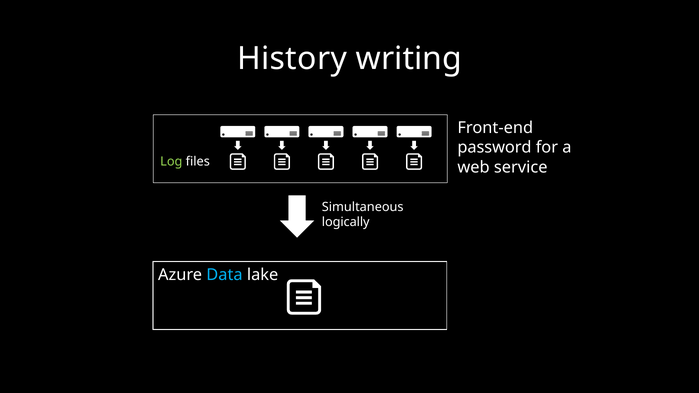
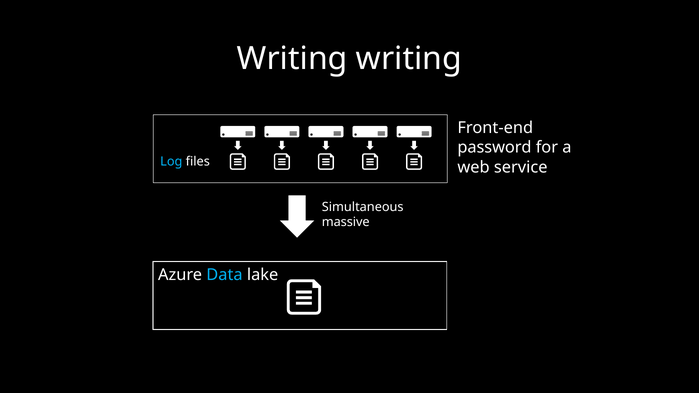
History: History -> Writing (292, 59)
Log colour: light green -> light blue (171, 162)
logically: logically -> massive (346, 222)
